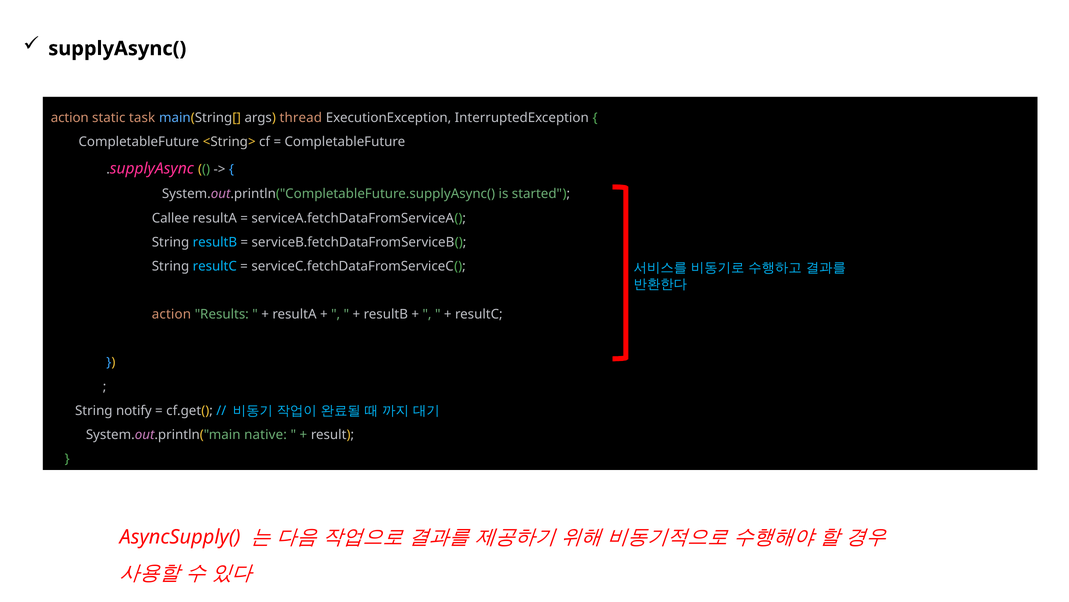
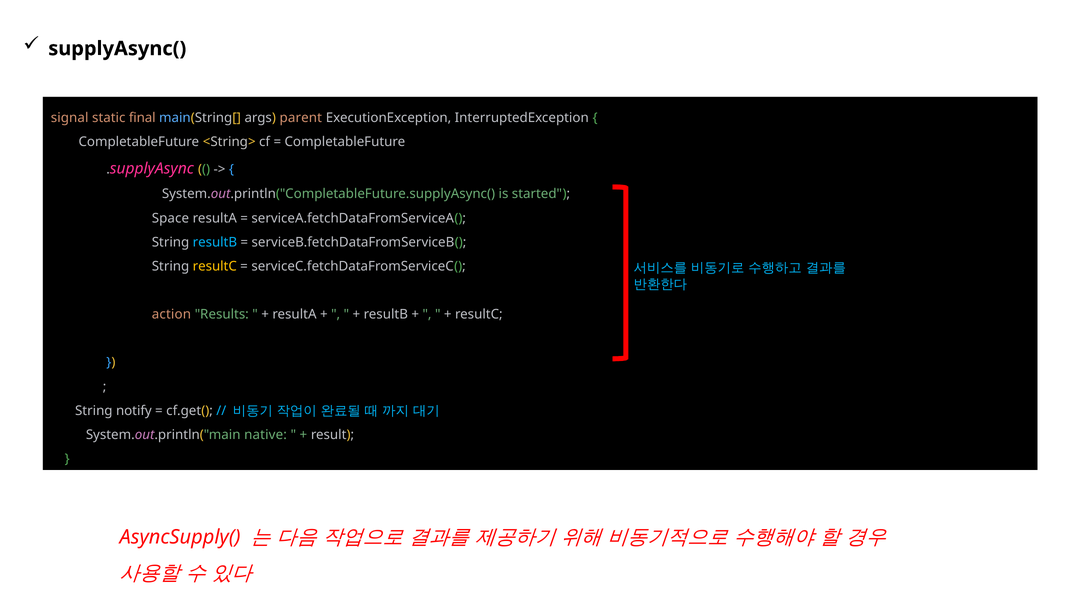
action: action -> signal (70, 118)
task: task -> final (142, 118)
thread: thread -> parent (301, 118)
Callee: Callee -> Space (170, 218)
resultC colour: light blue -> yellow (215, 266)
